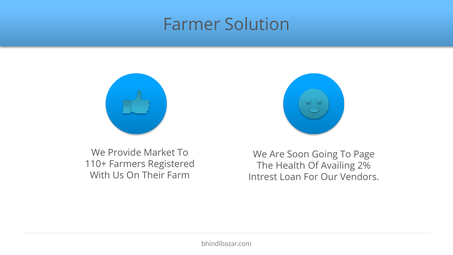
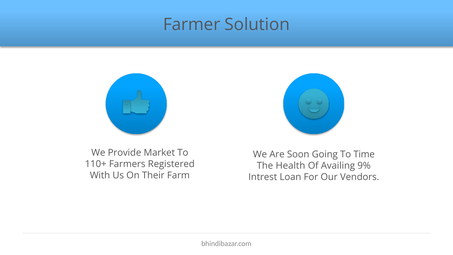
Page: Page -> Time (364, 154)
2%: 2% -> 9% (364, 166)
